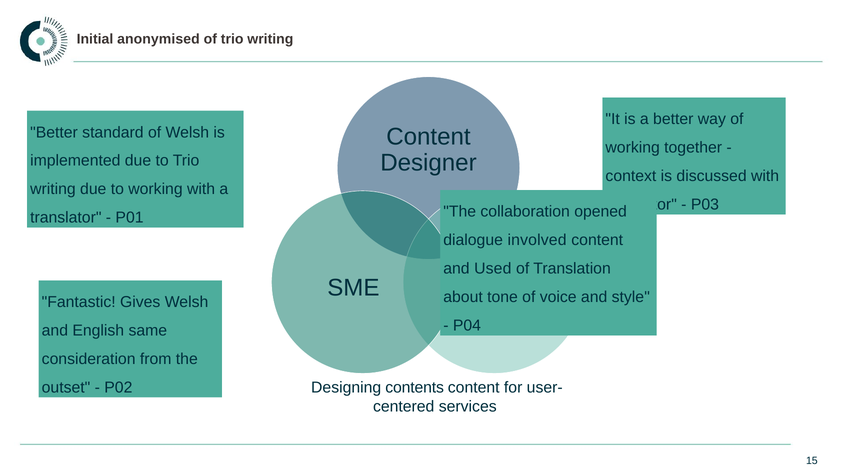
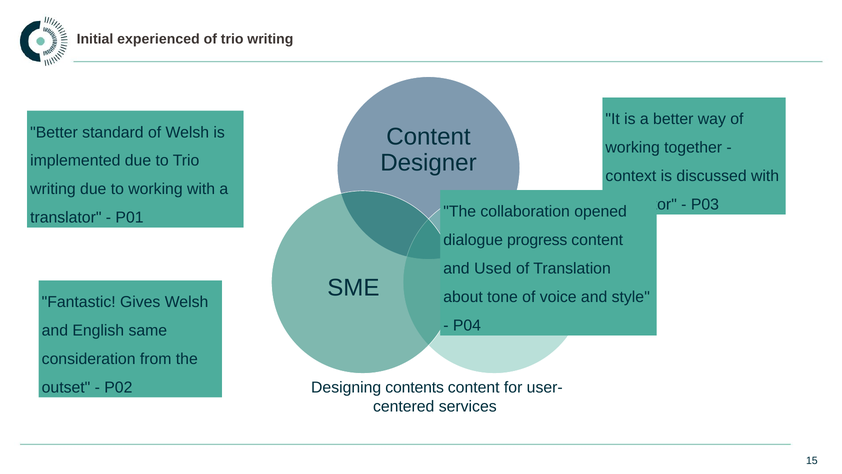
anonymised: anonymised -> experienced (158, 39)
involved: involved -> progress (537, 240)
